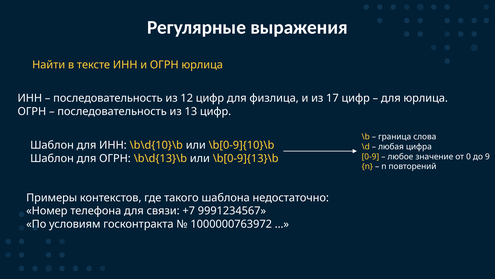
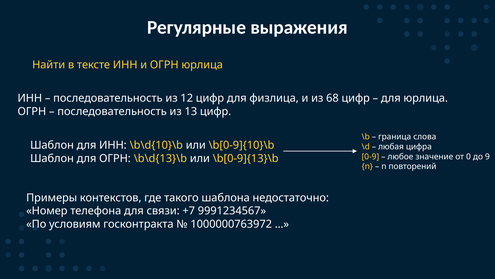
17: 17 -> 68 (332, 98)
